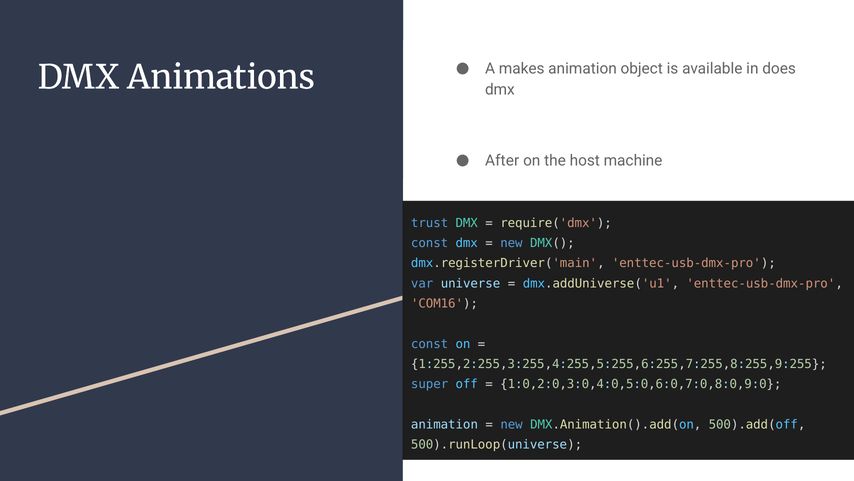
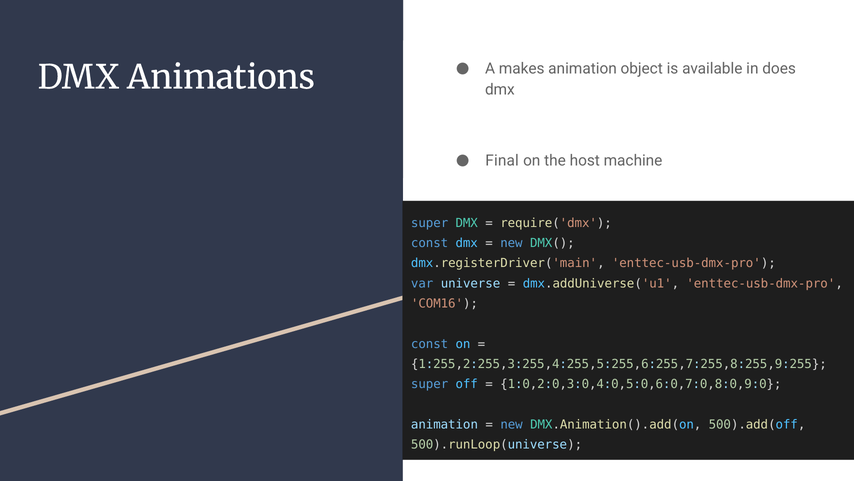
After: After -> Final (502, 160)
trust: trust -> super (430, 223)
